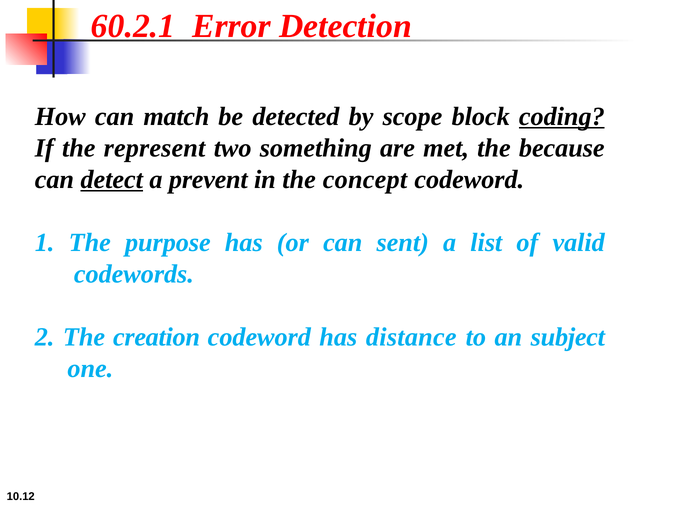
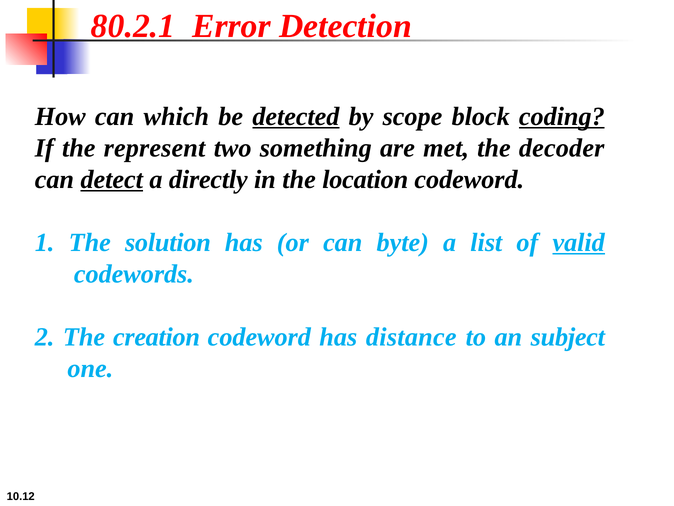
60.2.1: 60.2.1 -> 80.2.1 (133, 26)
match: match -> which (176, 116)
detected underline: none -> present (296, 116)
because: because -> decoder (562, 148)
prevent: prevent -> directly (208, 179)
concept: concept -> location (365, 179)
purpose: purpose -> solution (168, 242)
sent: sent -> byte (403, 242)
valid underline: none -> present (579, 242)
